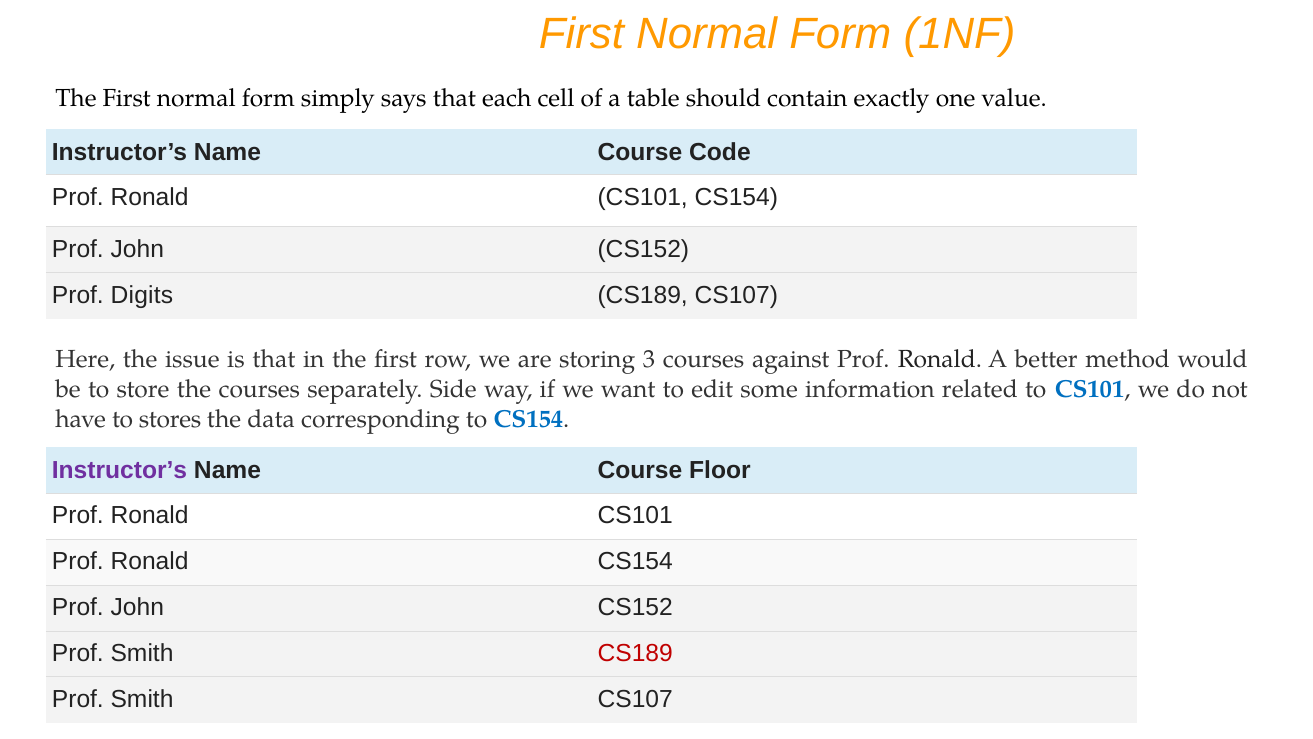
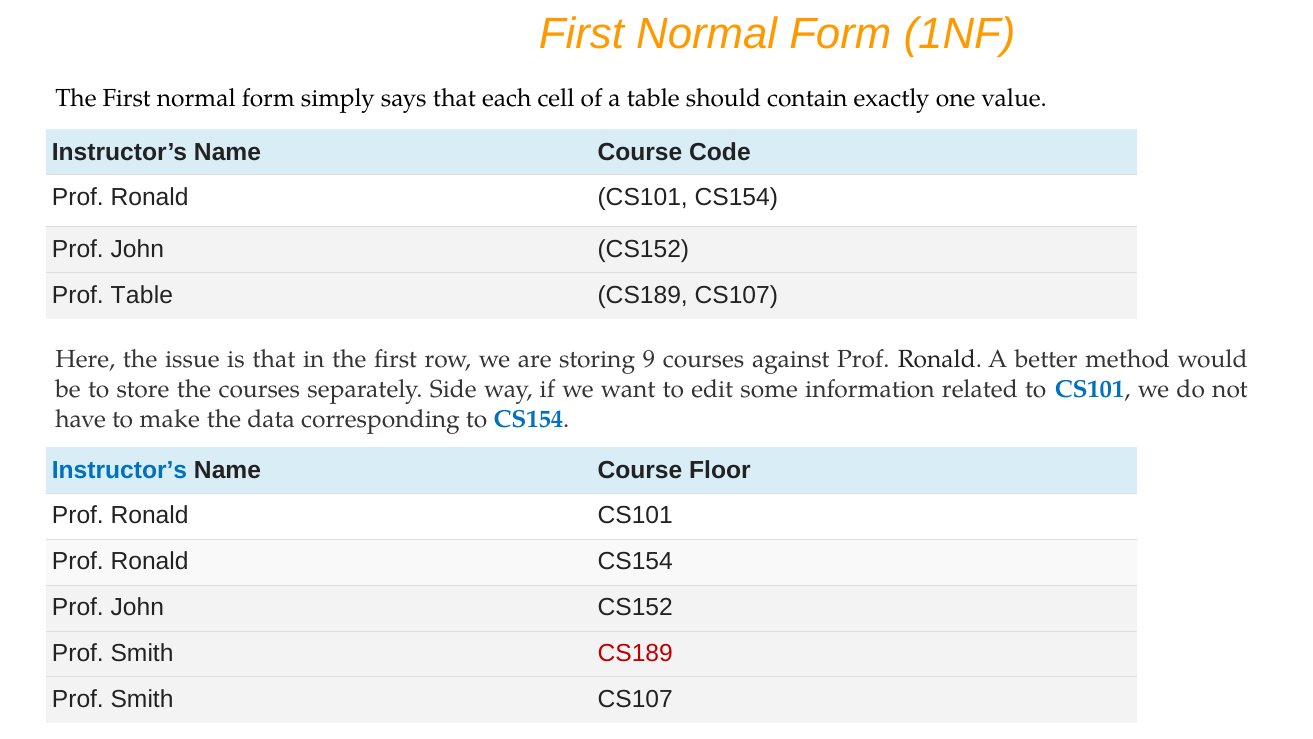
Prof Digits: Digits -> Table (142, 295)
3: 3 -> 9 (649, 360)
stores: stores -> make (170, 419)
Instructor’s colour: purple -> blue (120, 470)
